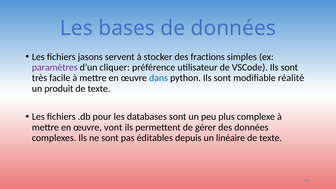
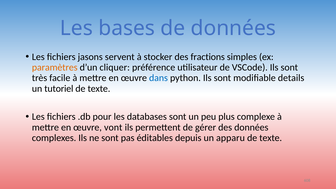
paramètres colour: purple -> orange (55, 67)
réalité: réalité -> details (291, 78)
produit: produit -> tutoriel (59, 89)
linéaire: linéaire -> apparu (230, 138)
